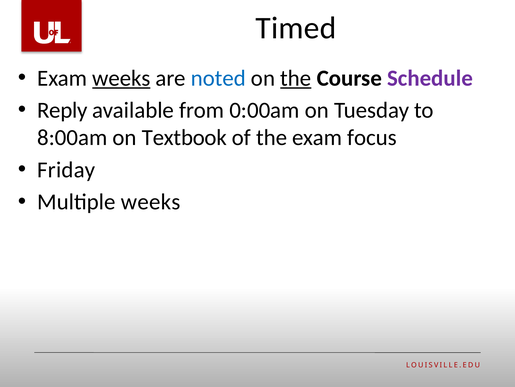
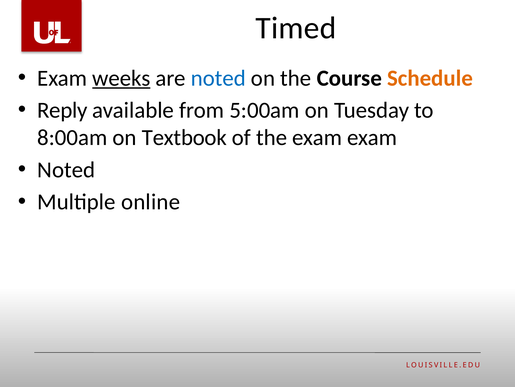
the underline: present -> none (296, 78)
Schedule colour: purple -> orange (430, 78)
0:00am: 0:00am -> 5:00am (264, 110)
exam focus: focus -> exam (372, 137)
Friday: Friday -> Noted (66, 170)
Multiple weeks: weeks -> online (151, 202)
